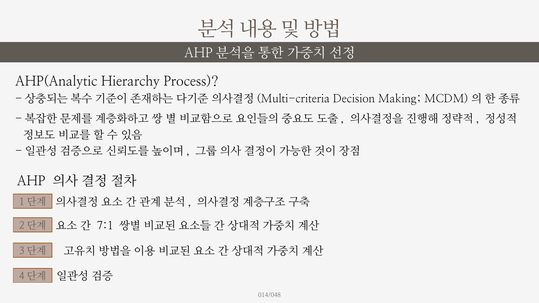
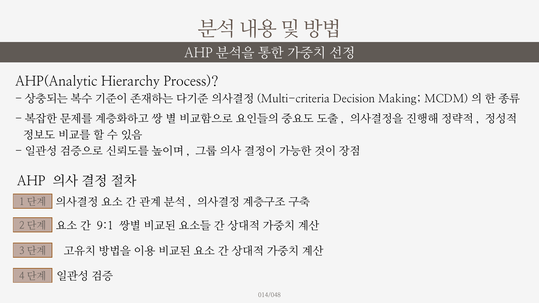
7:1: 7:1 -> 9:1 (105, 226)
